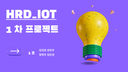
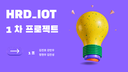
HRD_IOT underline: present -> none (31, 15)
